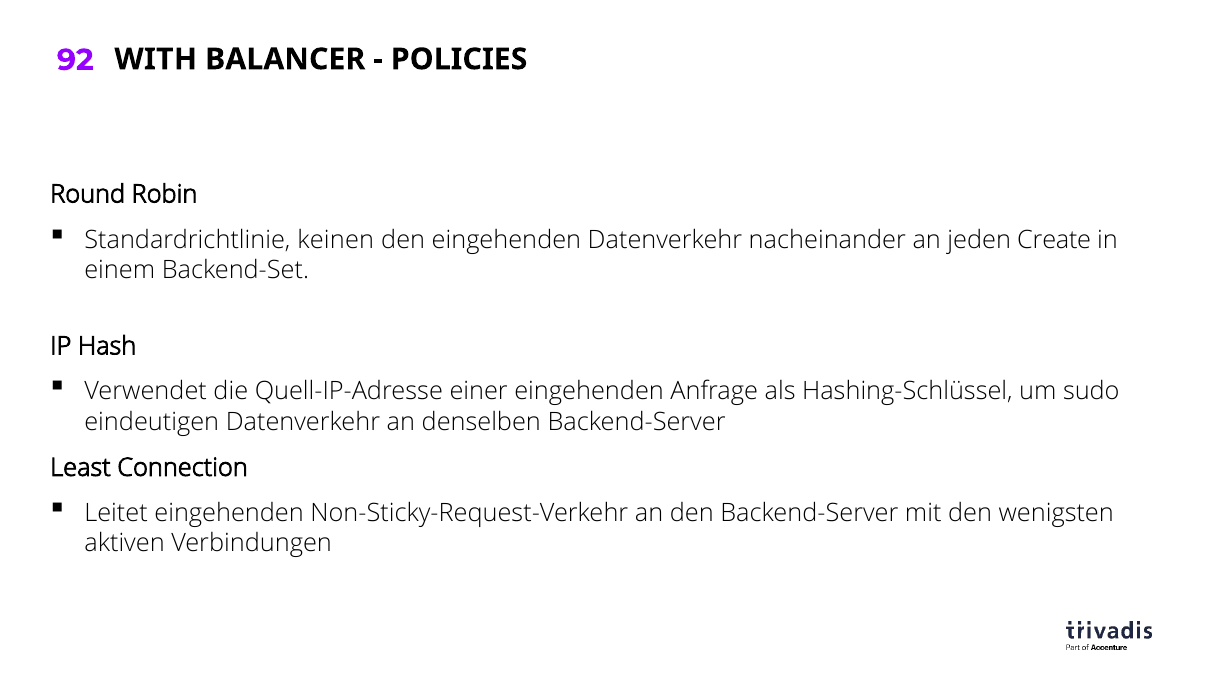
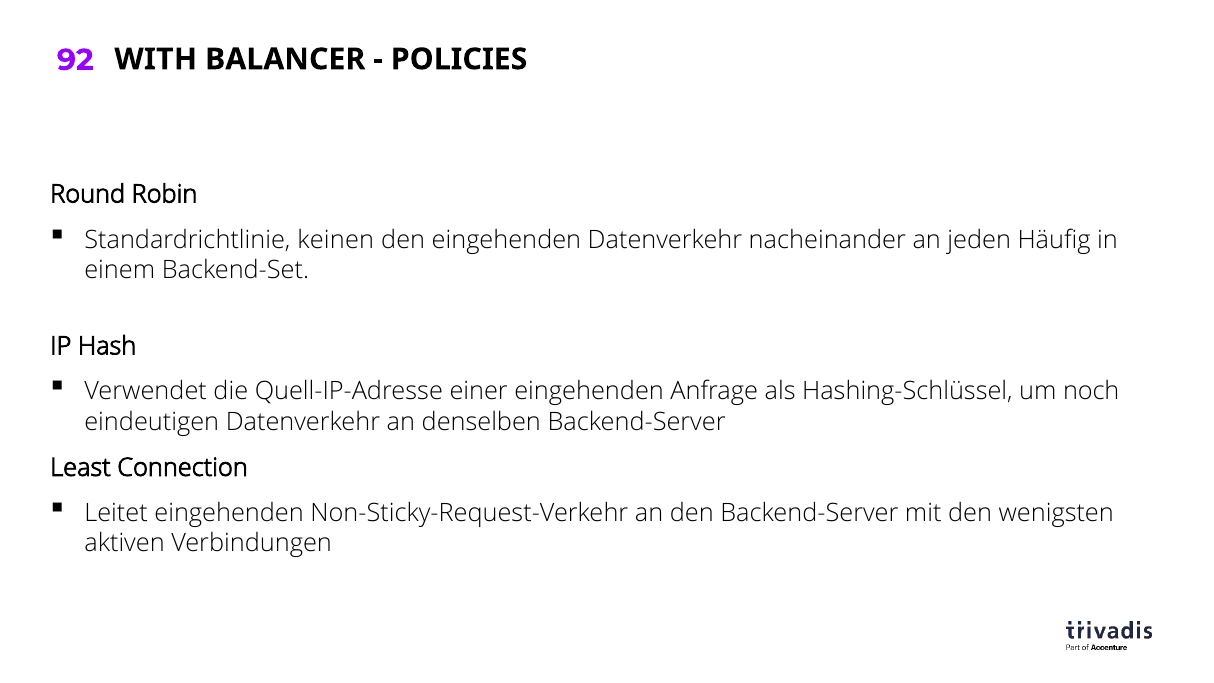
Create: Create -> Häufig (1054, 240)
sudo: sudo -> noch (1091, 391)
